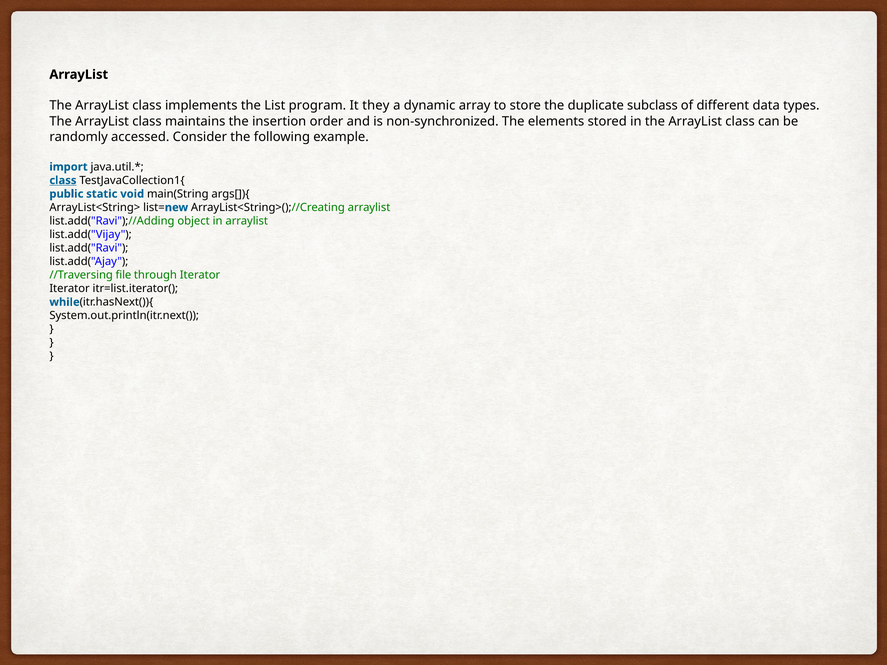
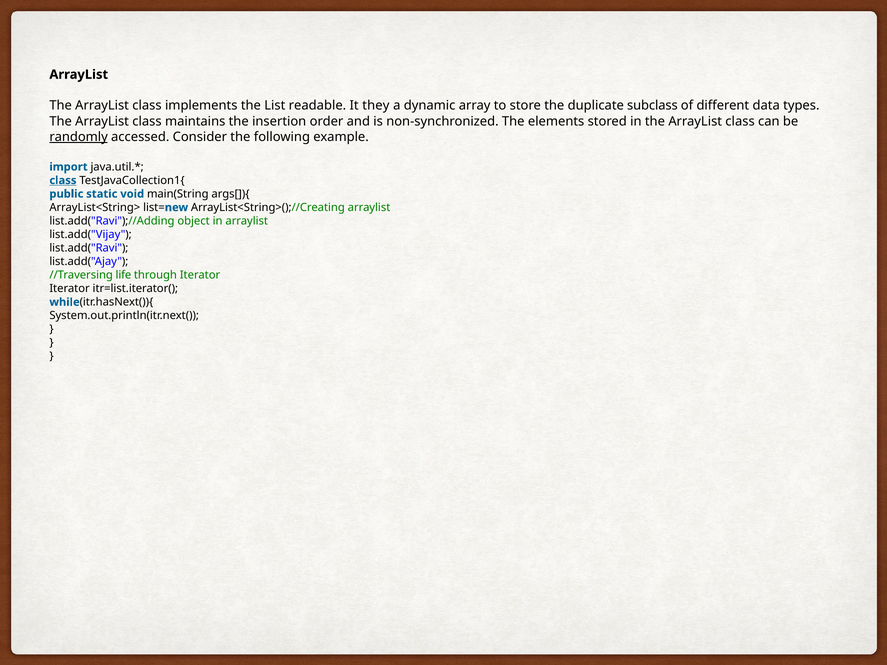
program: program -> readable (317, 106)
randomly underline: none -> present (79, 137)
file: file -> life (123, 275)
